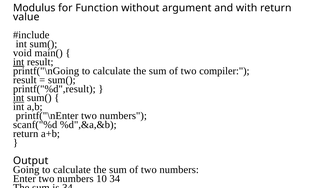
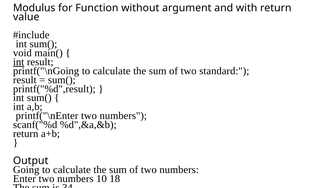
compiler: compiler -> standard (224, 71)
int underline: present -> none (19, 98)
10 34: 34 -> 18 (115, 179)
